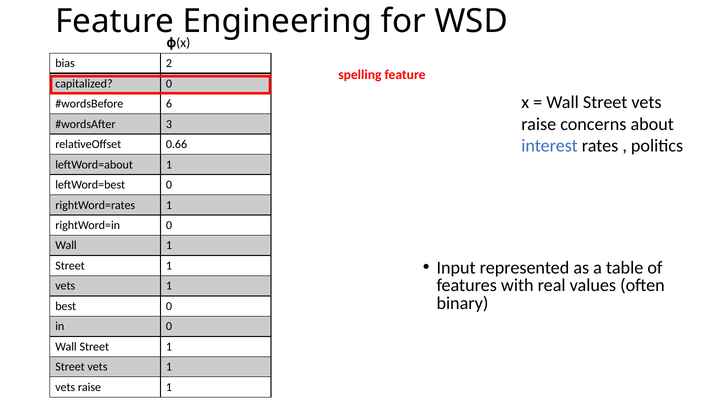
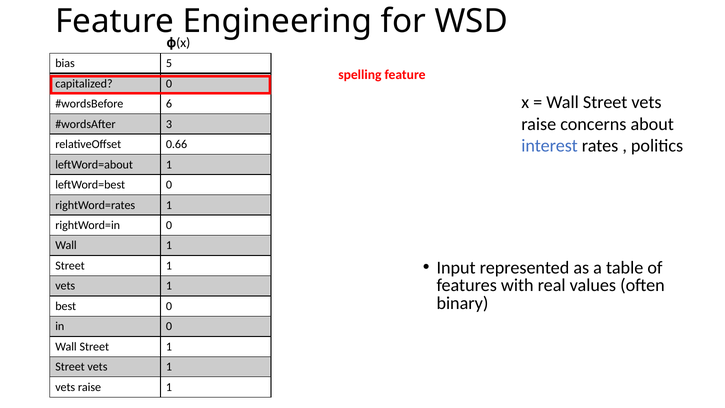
2: 2 -> 5 (169, 63)
